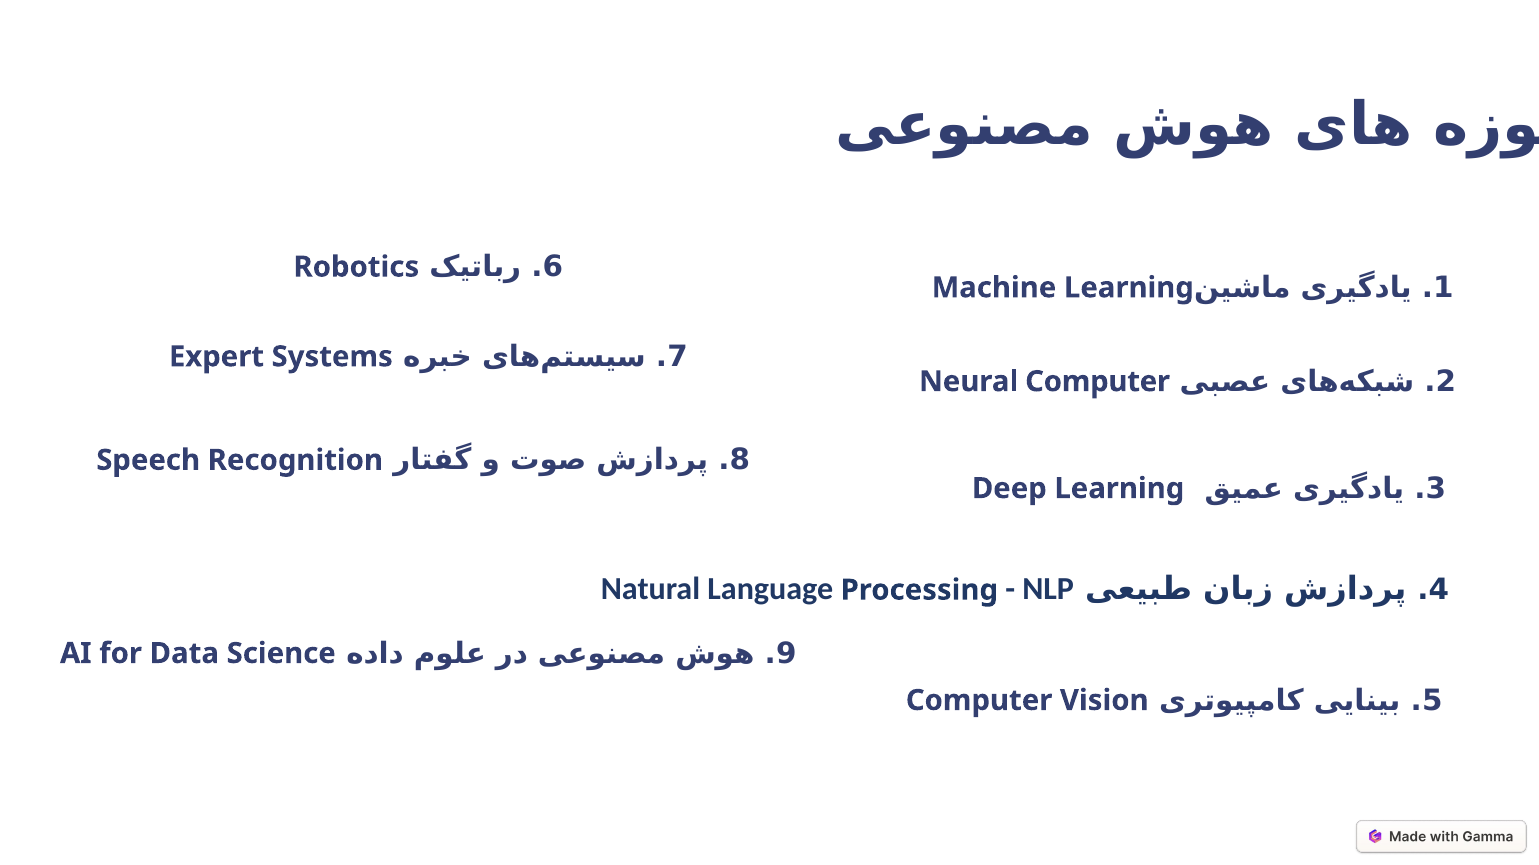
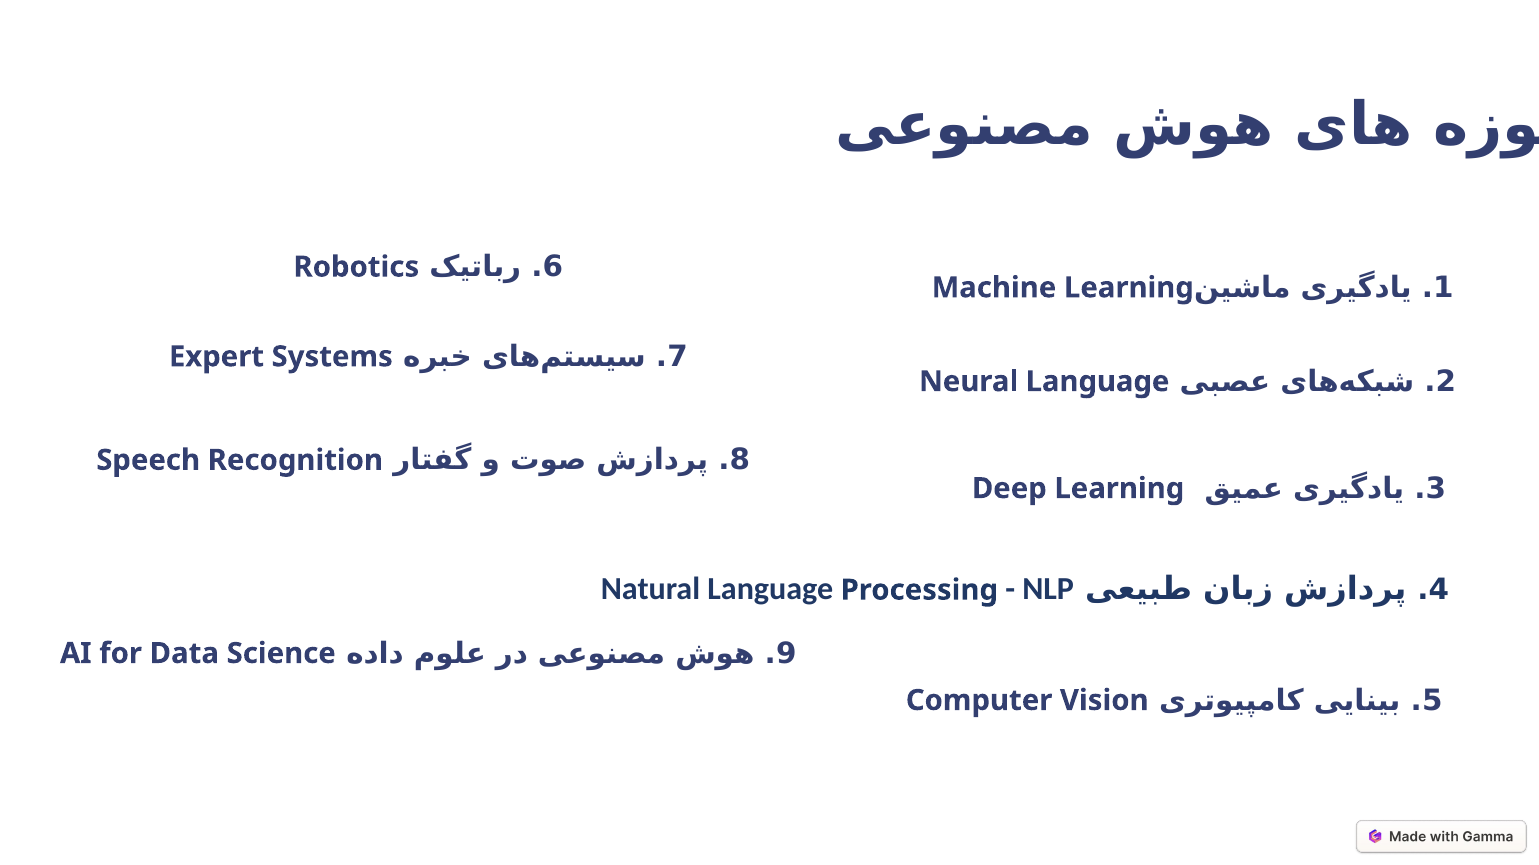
Neural Computer: Computer -> Language (1098, 382)
